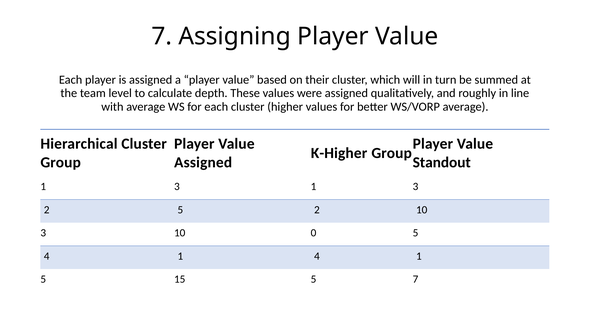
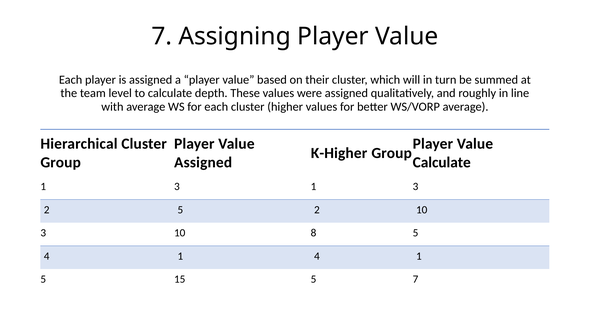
Standout: Standout -> Calculate (442, 162)
0: 0 -> 8 (313, 233)
